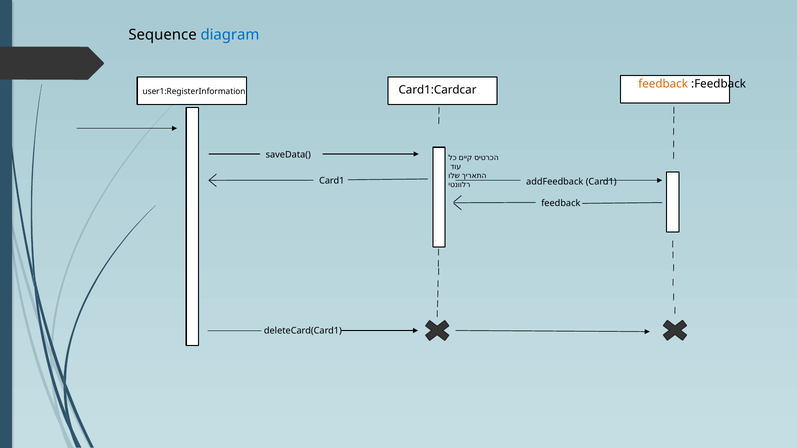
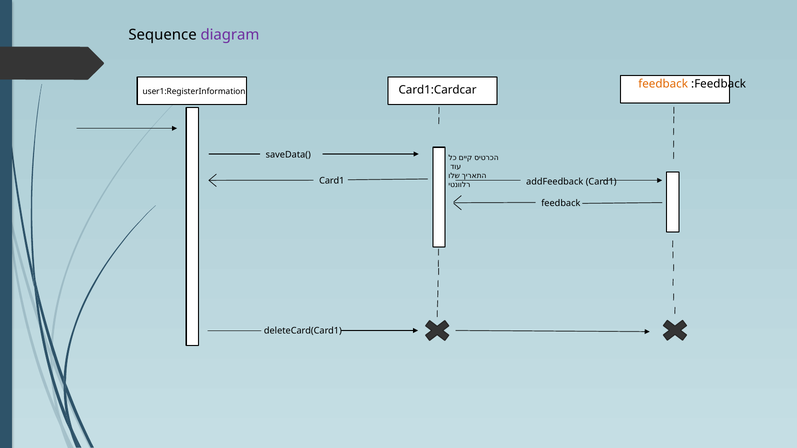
diagram colour: blue -> purple (230, 35)
